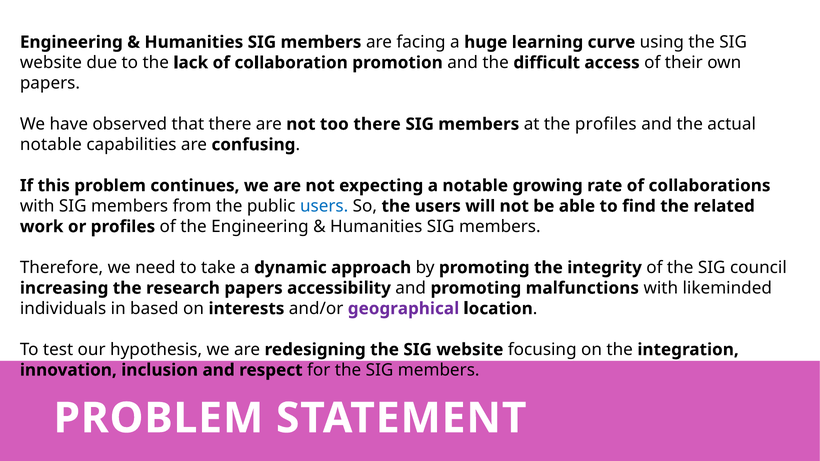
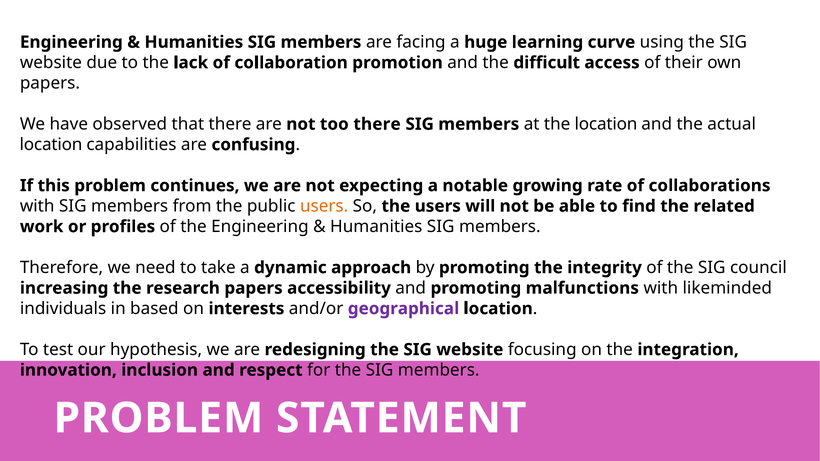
the profiles: profiles -> location (606, 124)
notable: notable -> location (51, 145)
users colour: blue -> orange (324, 206)
